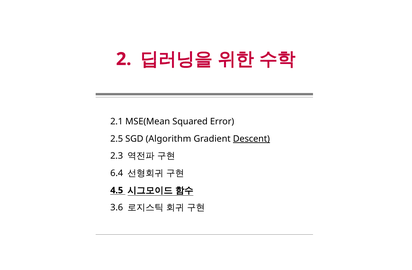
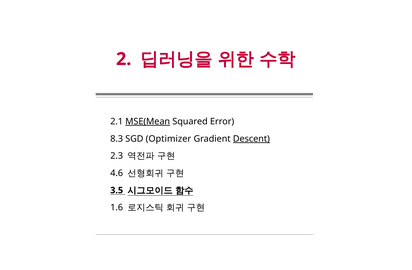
MSE(Mean underline: none -> present (148, 122)
2.5: 2.5 -> 8.3 (117, 139)
Algorithm: Algorithm -> Optimizer (168, 139)
6.4: 6.4 -> 4.6 (117, 174)
4.5: 4.5 -> 3.5 (117, 191)
3.6: 3.6 -> 1.6 (117, 208)
